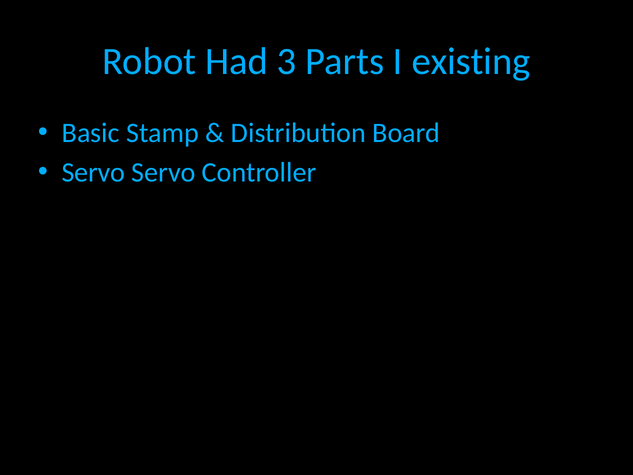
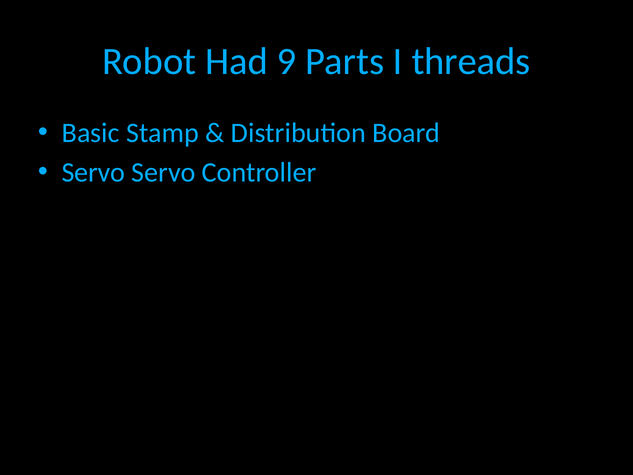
3: 3 -> 9 (286, 61)
existing: existing -> threads (471, 61)
